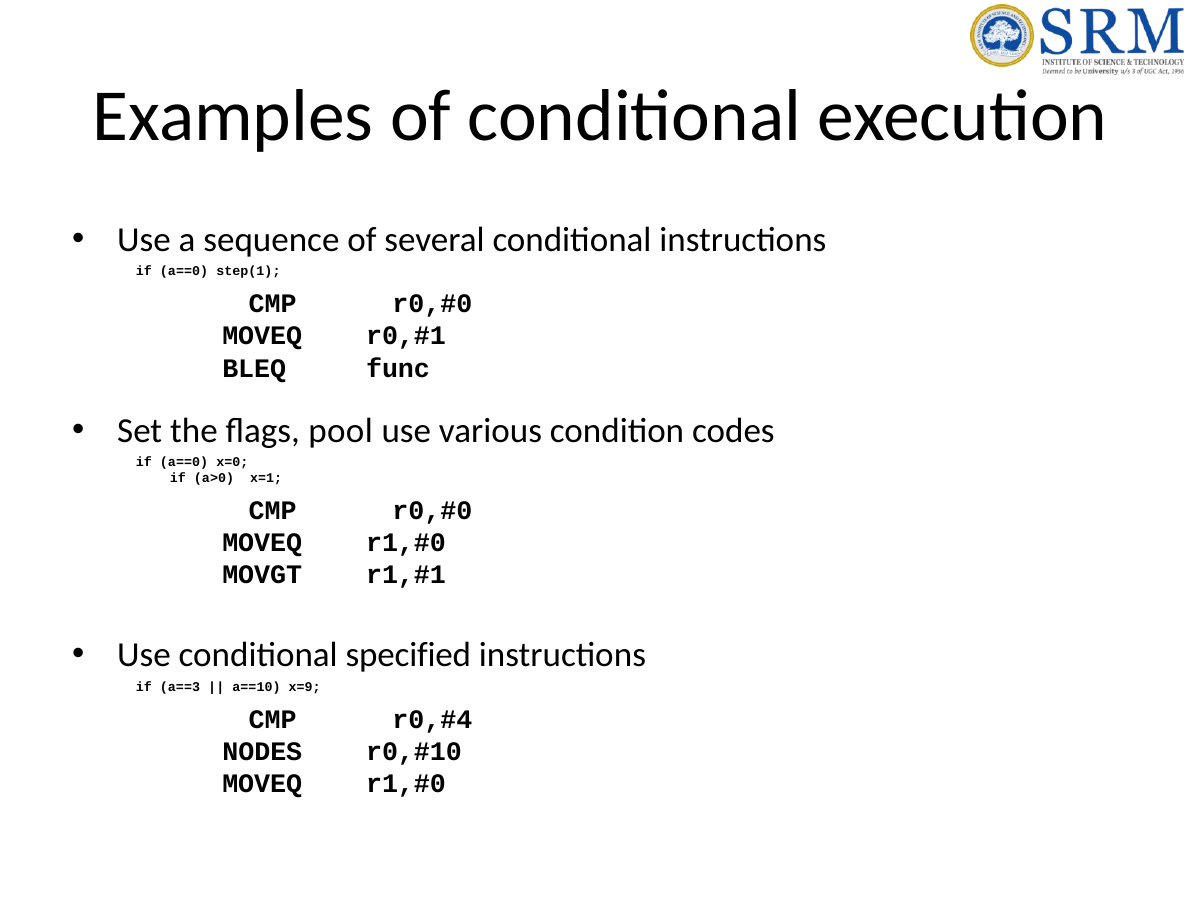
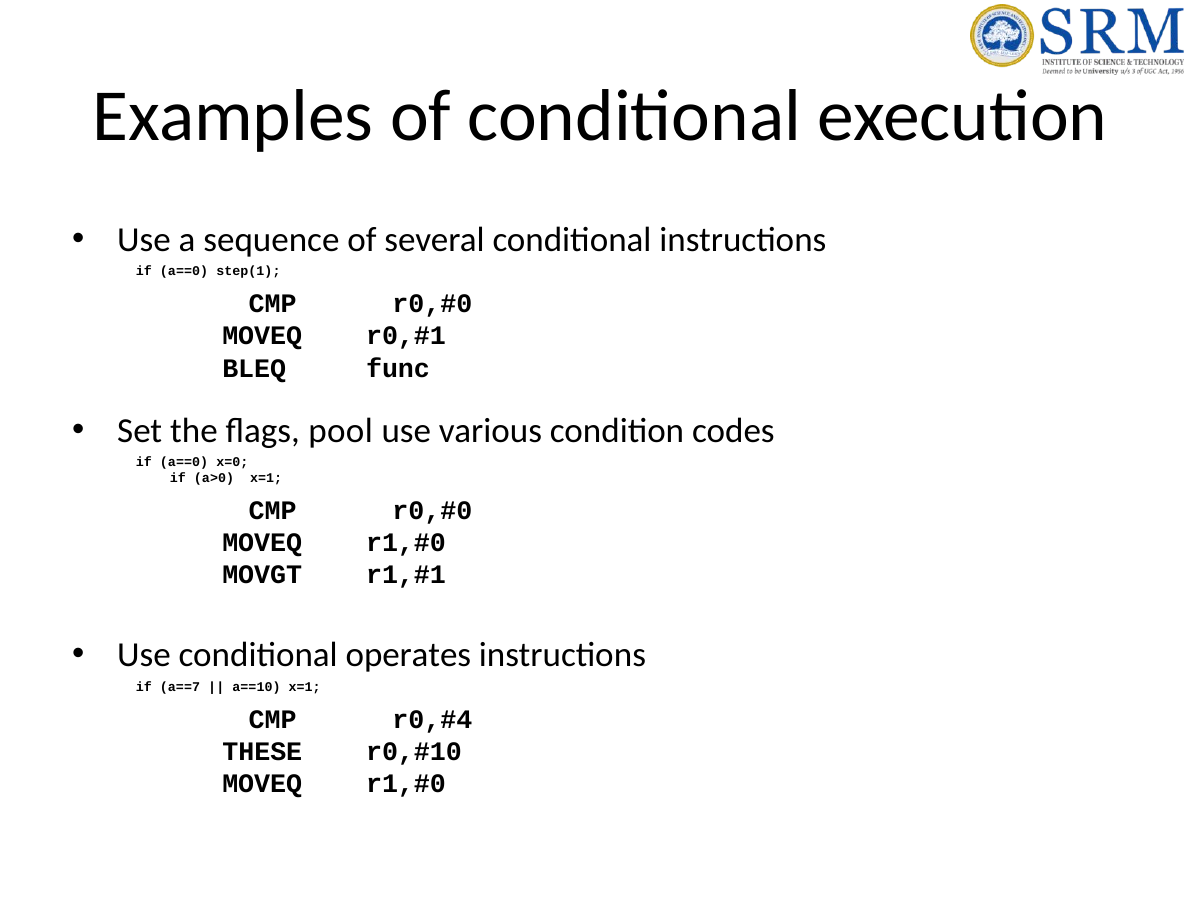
specified: specified -> operates (408, 656)
a==3: a==3 -> a==7 (180, 687)
a==10 x=9: x=9 -> x=1 (305, 687)
NODES: NODES -> THESE (262, 752)
